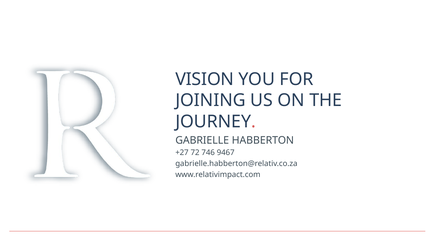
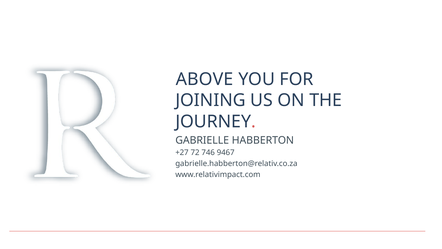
VISION: VISION -> ABOVE (205, 79)
